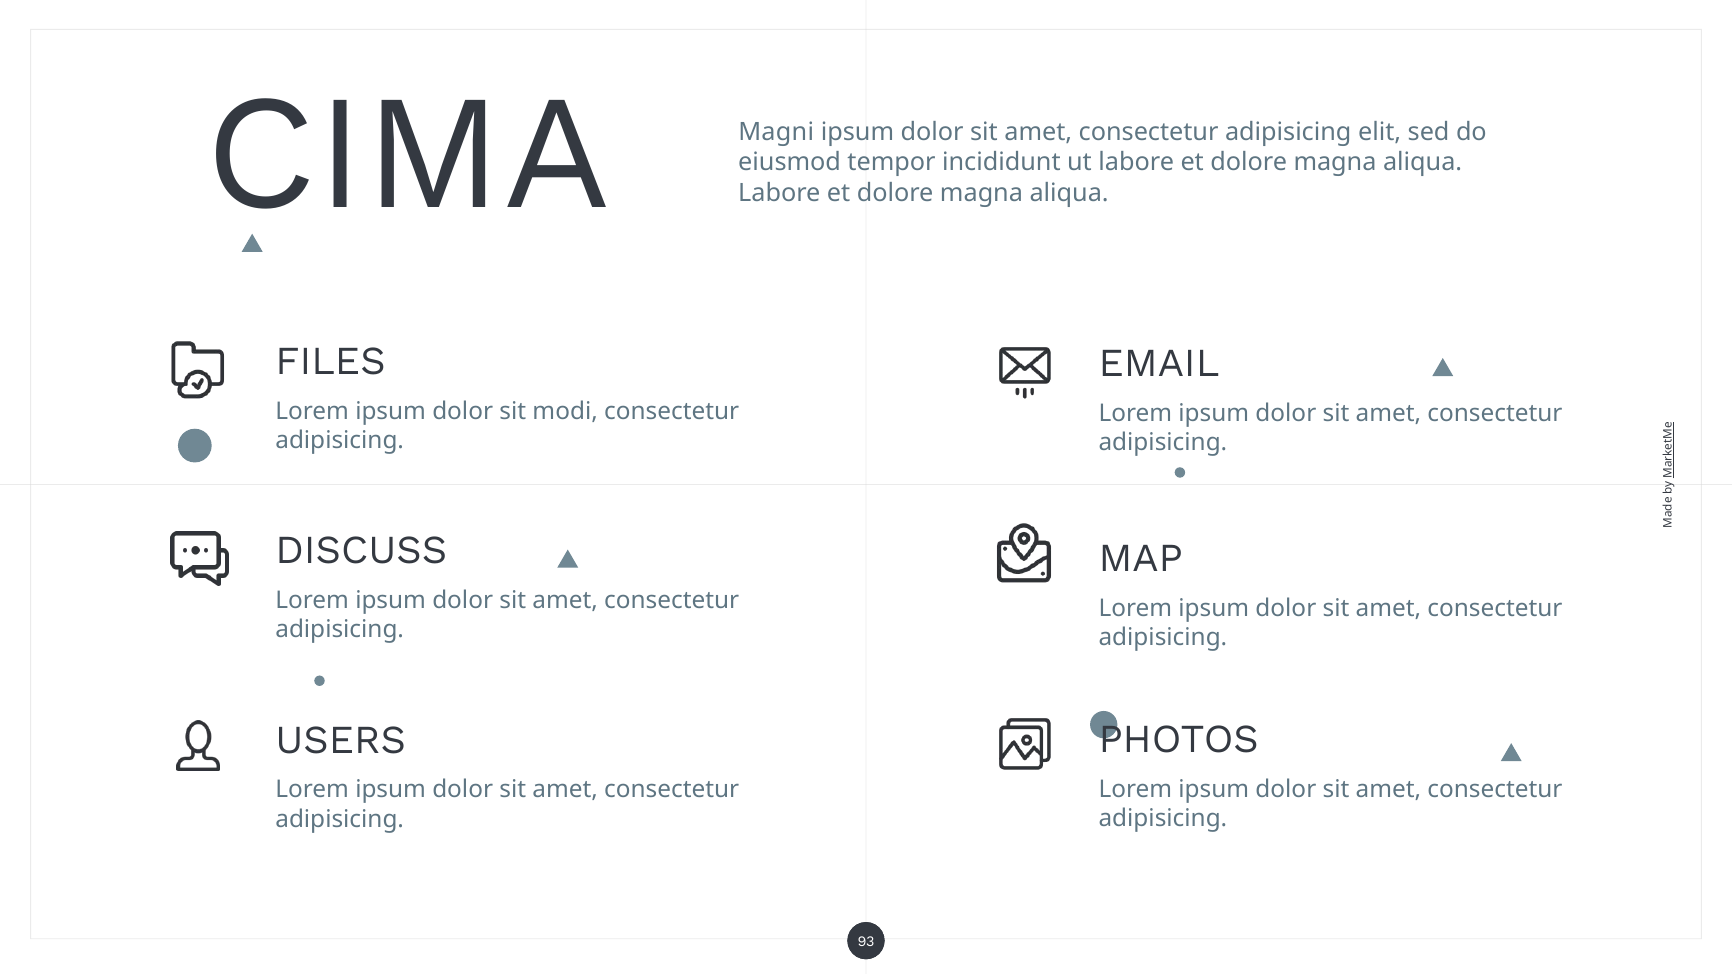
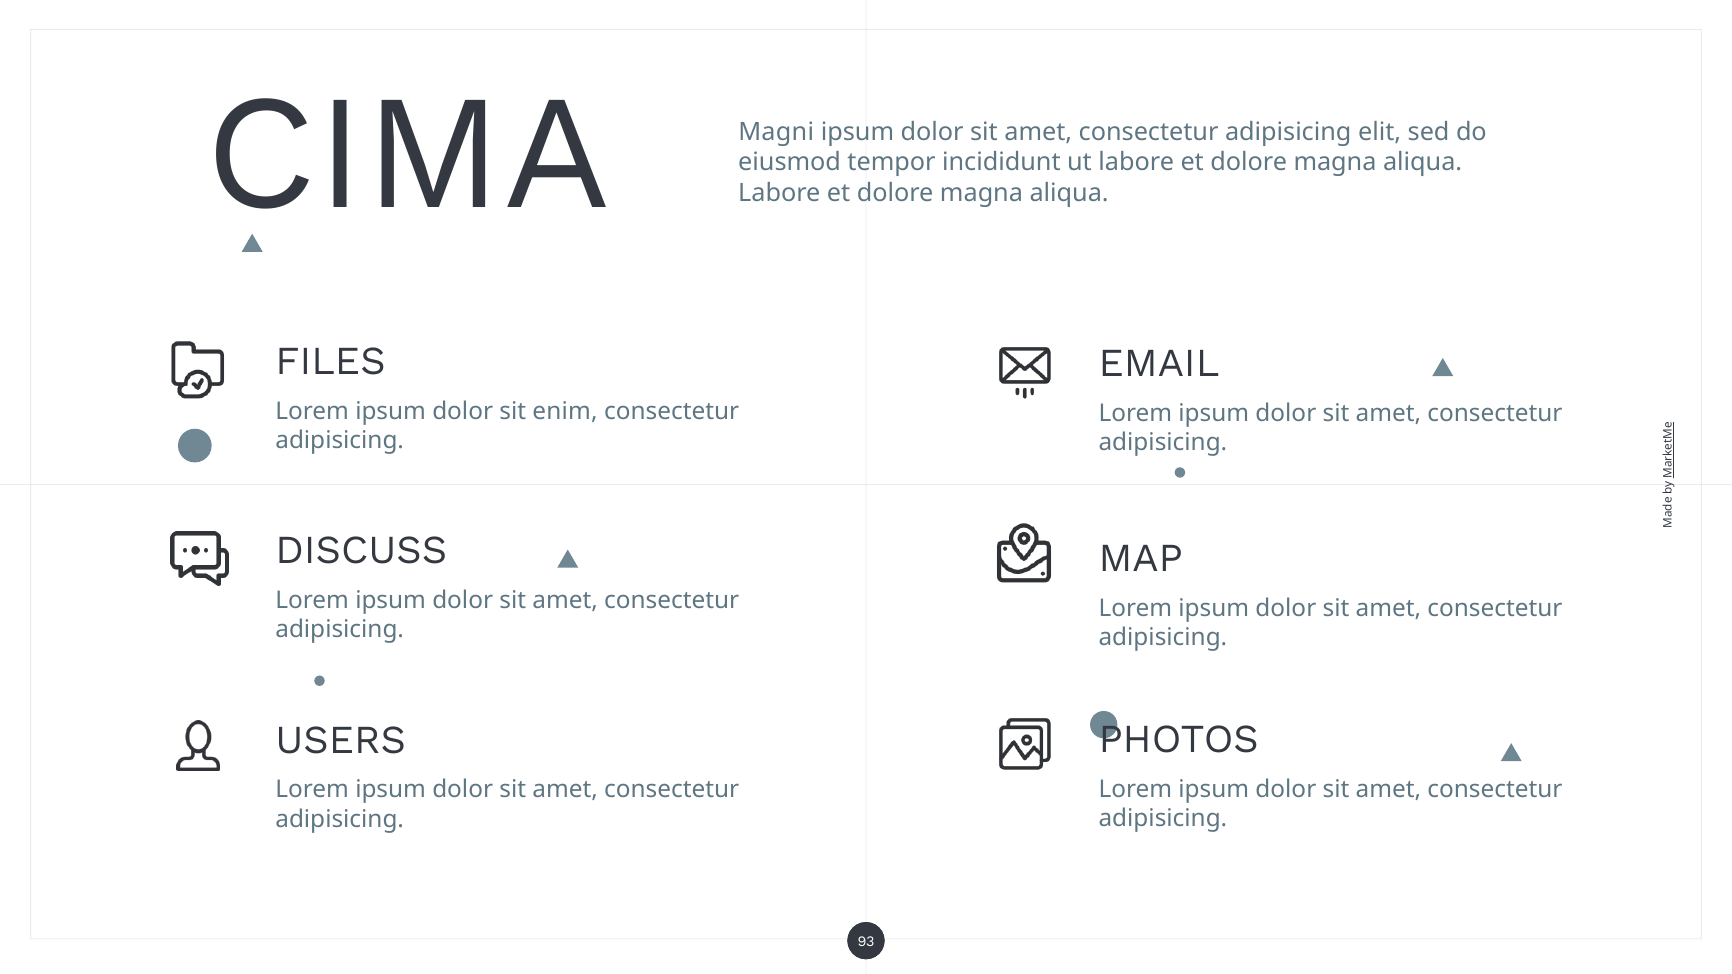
modi: modi -> enim (565, 411)
